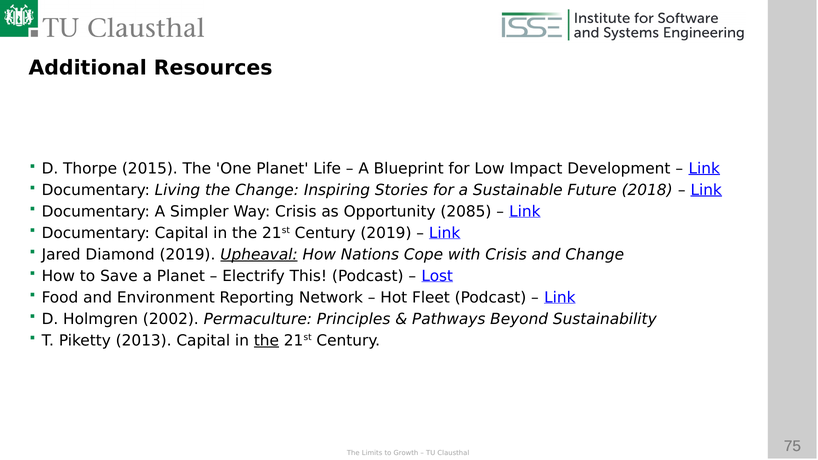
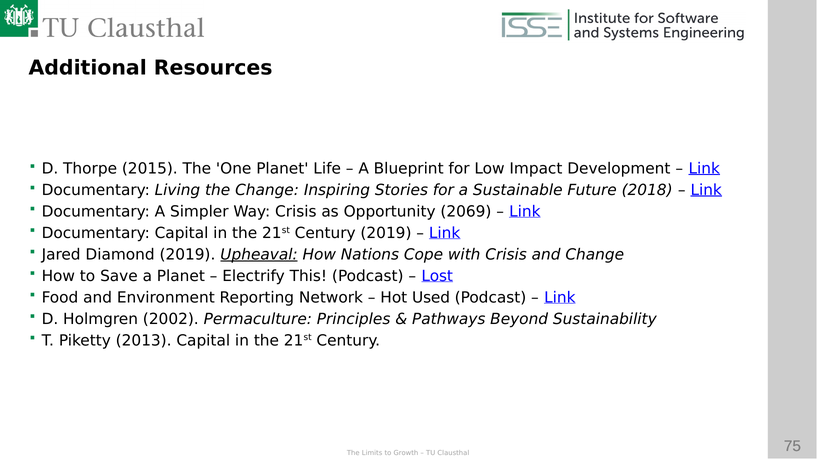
2085: 2085 -> 2069 (466, 212)
Fleet: Fleet -> Used (431, 298)
the underline: present -> none (266, 341)
